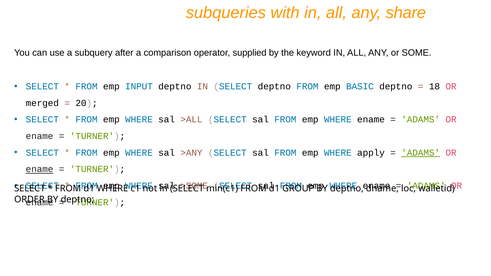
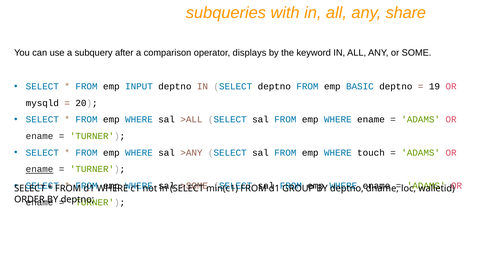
supplied: supplied -> displays (250, 53)
18: 18 -> 19 (434, 87)
merged: merged -> mysqld (42, 103)
apply: apply -> touch (371, 153)
ADAMS underline: present -> none (421, 153)
